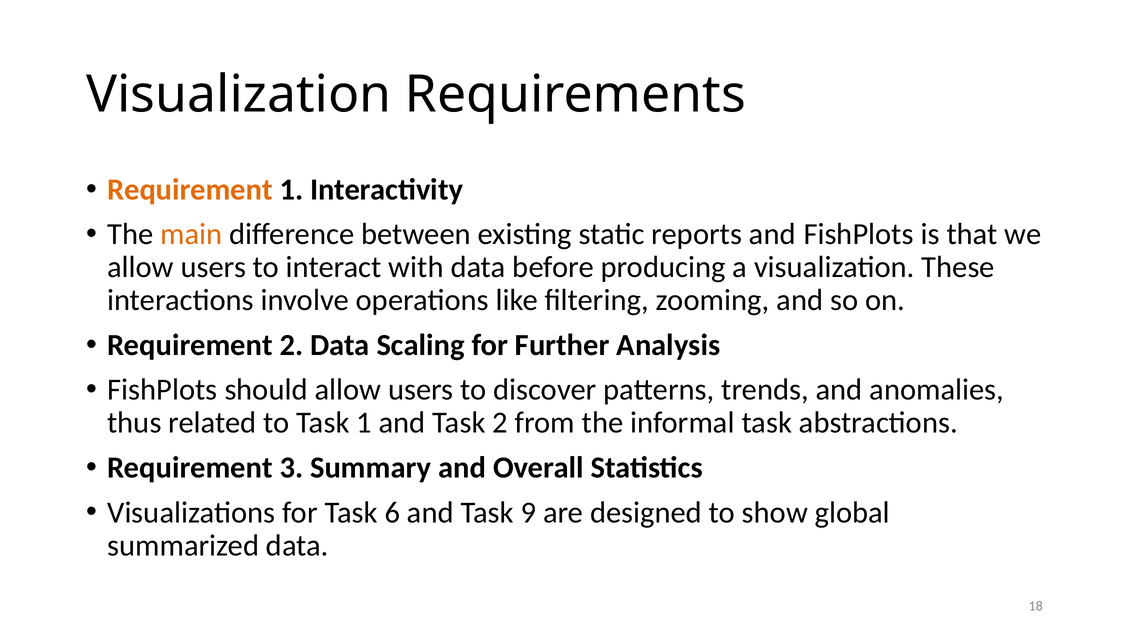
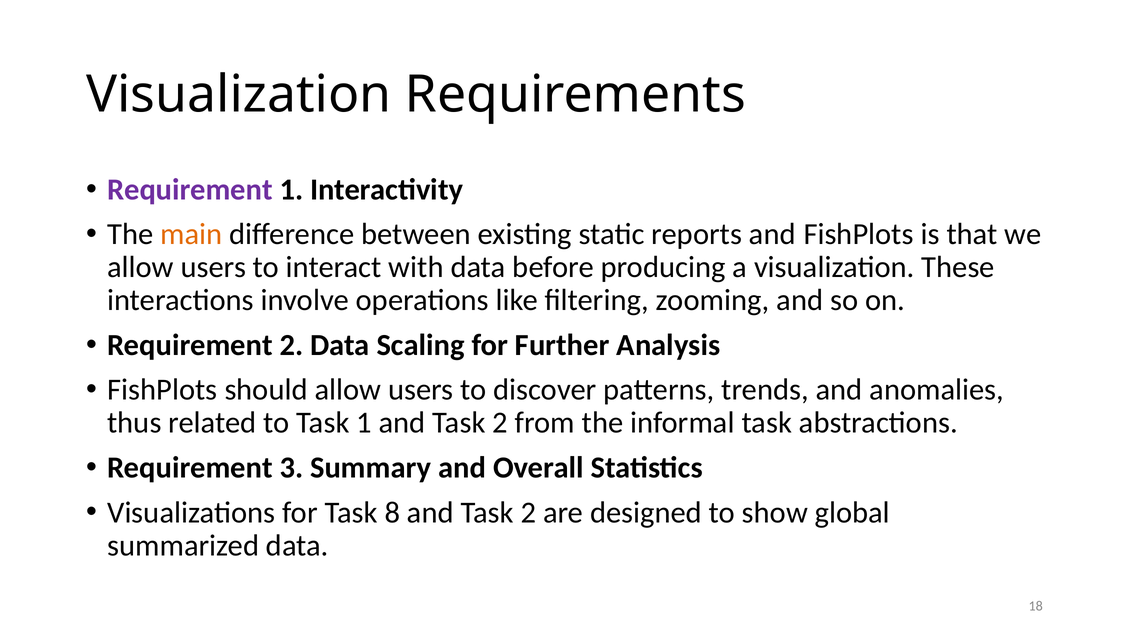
Requirement colour: orange -> purple (190, 190)
6: 6 -> 8 (392, 512)
9: 9 -> 2 (528, 512)
